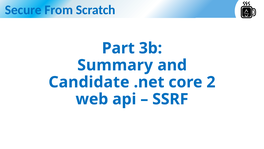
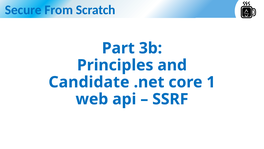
Summary: Summary -> Principles (115, 65)
2: 2 -> 1 (211, 82)
